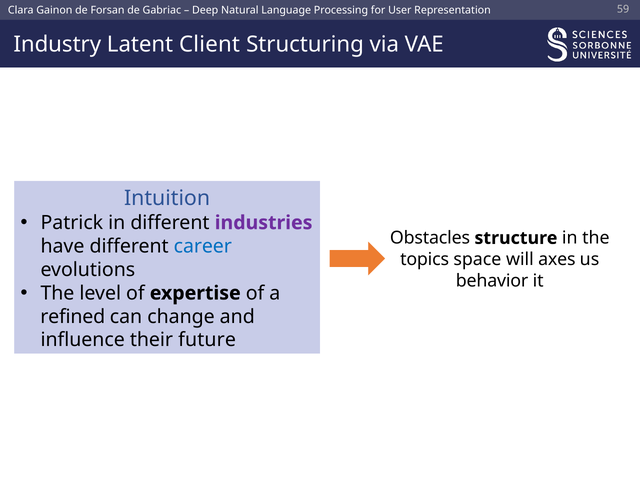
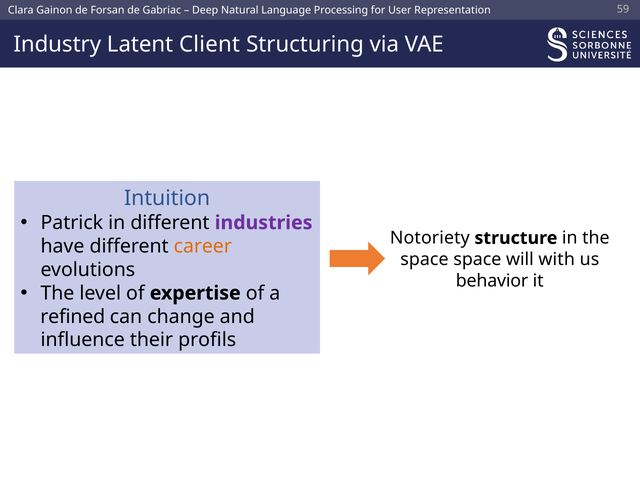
Obstacles: Obstacles -> Notoriety (430, 238)
career colour: blue -> orange (203, 246)
topics: topics -> space (424, 259)
axes: axes -> with (557, 259)
future: future -> profils (207, 340)
